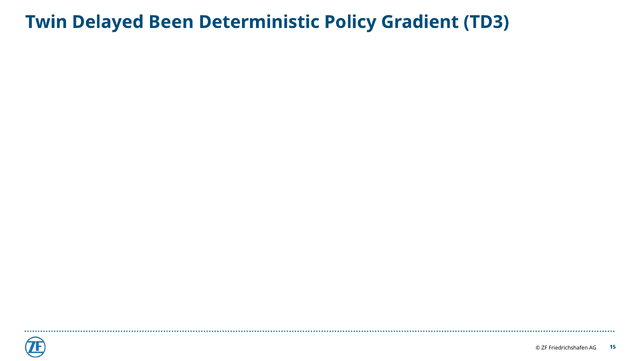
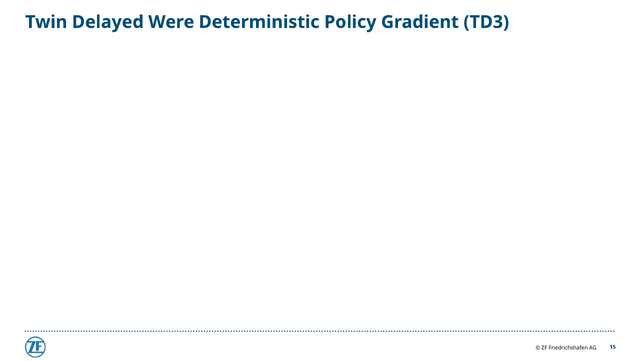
Been: Been -> Were (171, 22)
